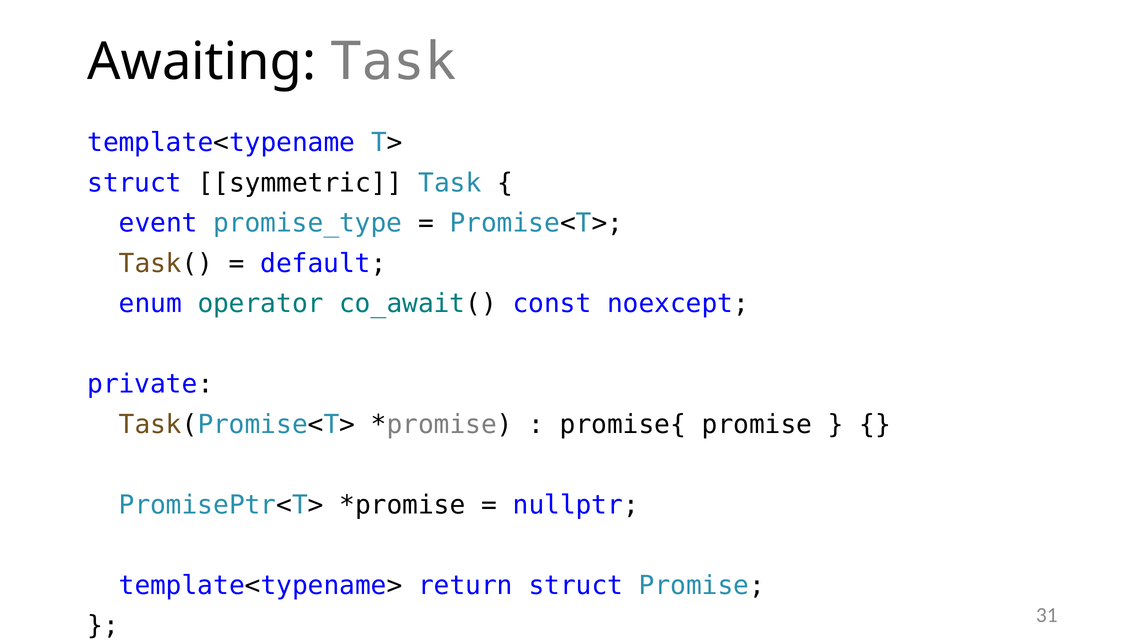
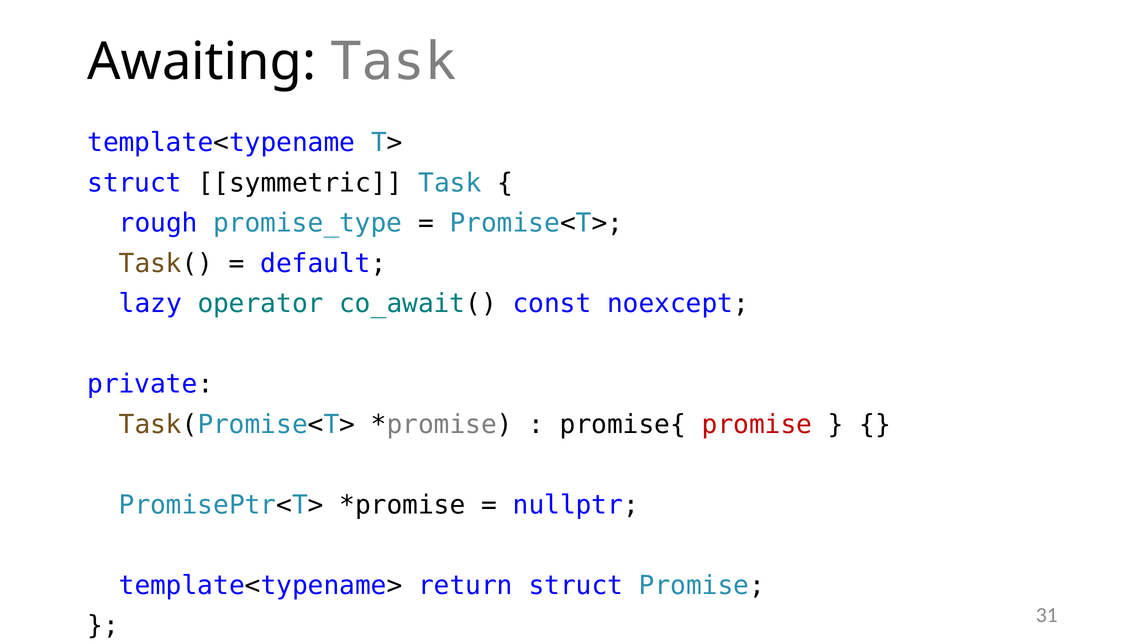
event: event -> rough (158, 223)
enum: enum -> lazy (150, 304)
promise colour: black -> red (757, 425)
